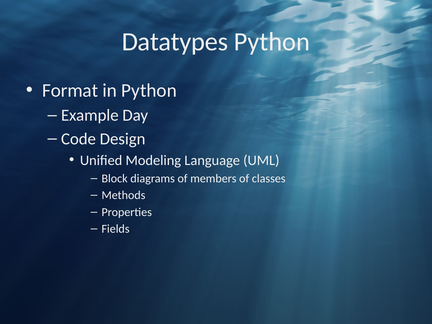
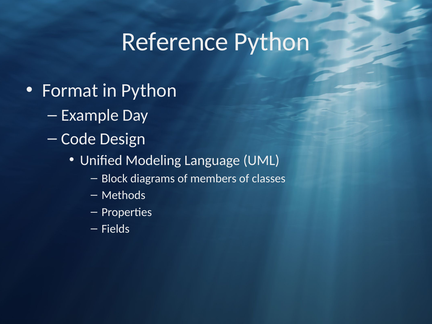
Datatypes: Datatypes -> Reference (175, 42)
